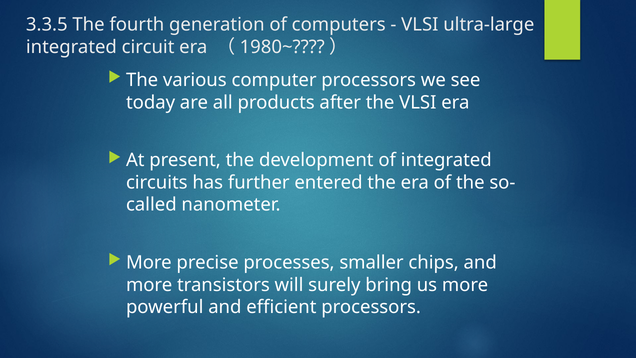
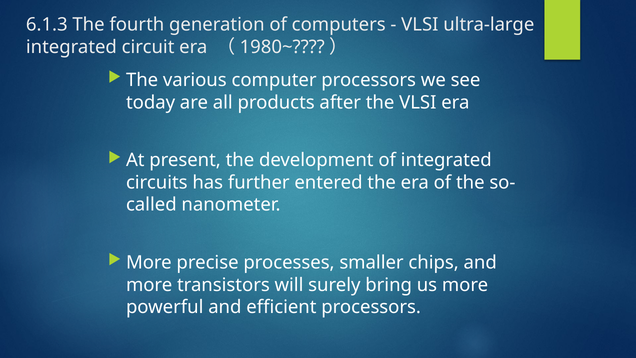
3.3.5: 3.3.5 -> 6.1.3 (47, 25)
